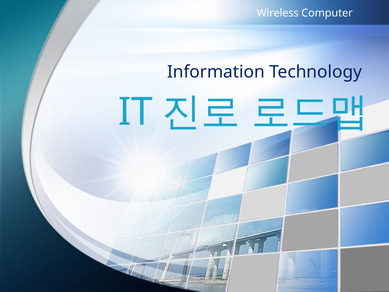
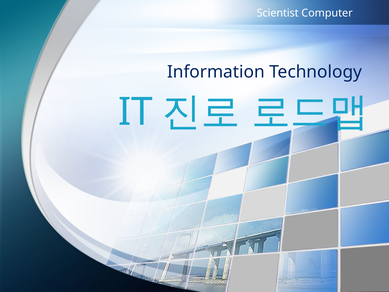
Wireless: Wireless -> Scientist (278, 13)
